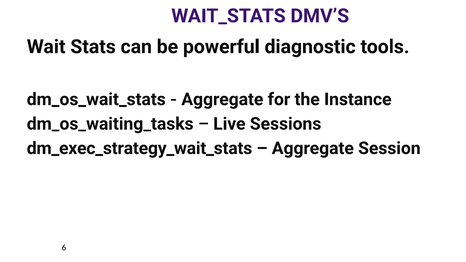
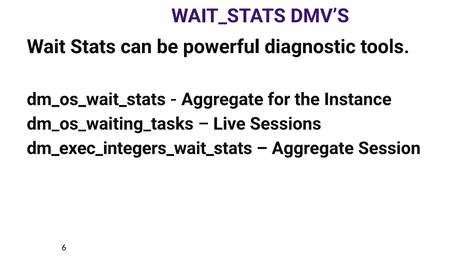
dm_exec_strategy_wait_stats: dm_exec_strategy_wait_stats -> dm_exec_integers_wait_stats (140, 148)
